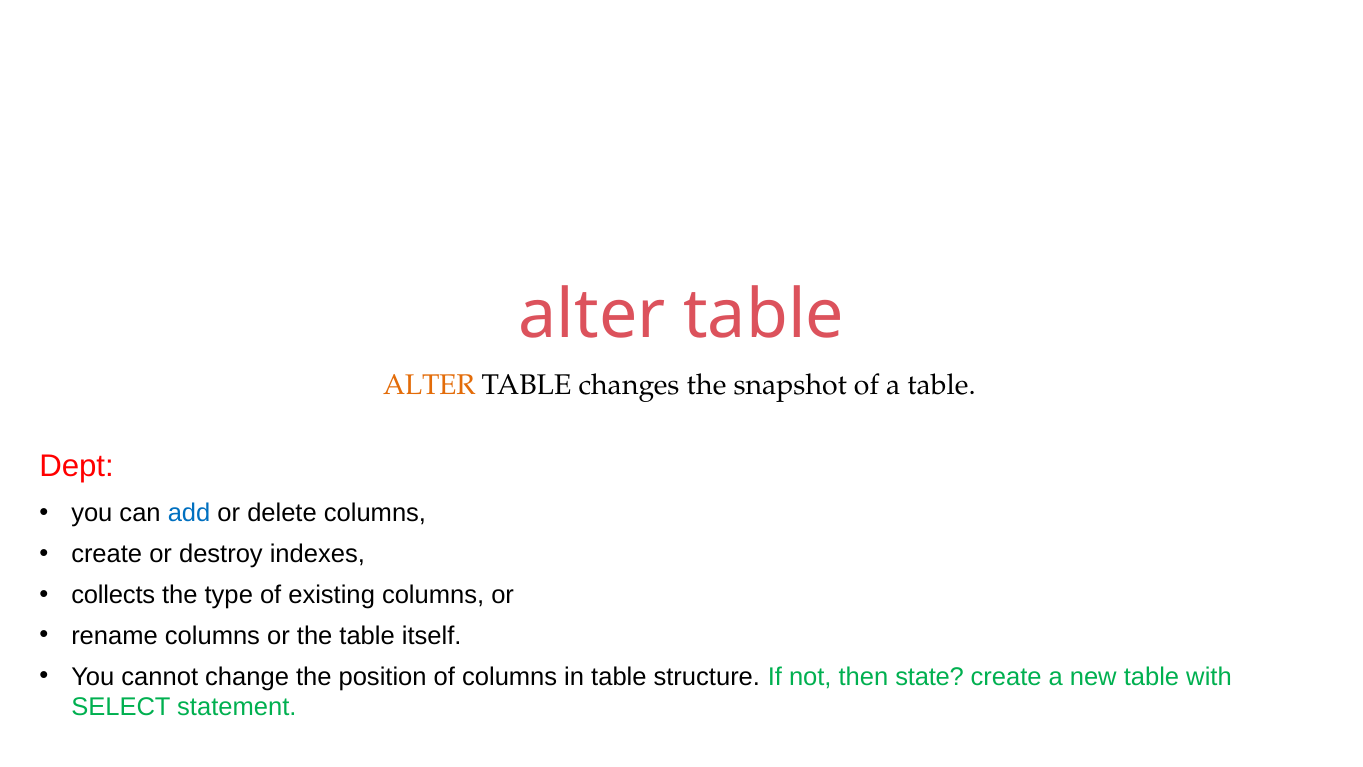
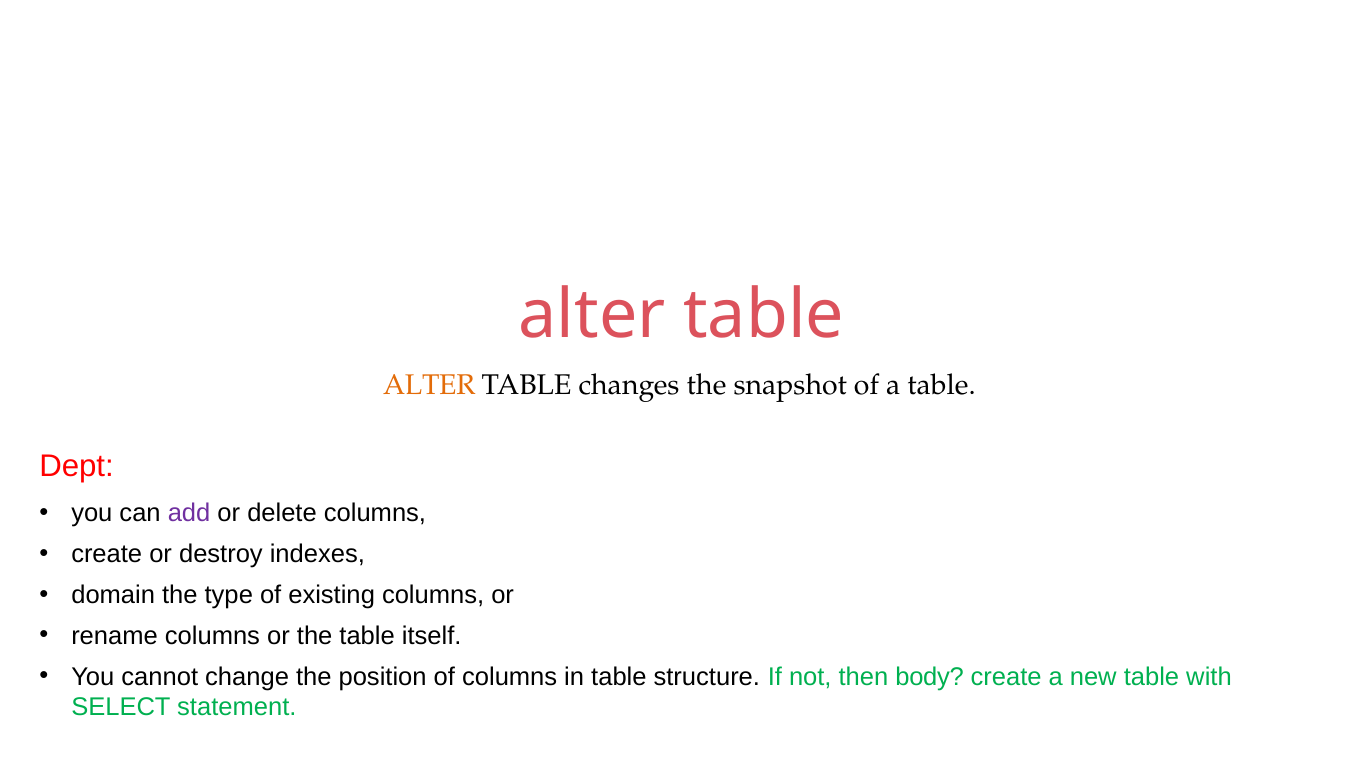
add colour: blue -> purple (189, 513)
collects: collects -> domain (113, 595)
state: state -> body (930, 676)
